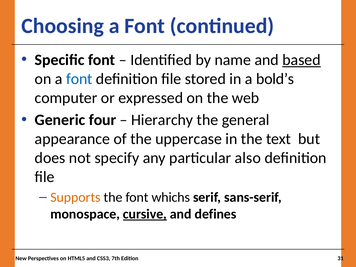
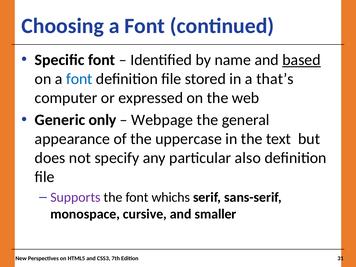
bold’s: bold’s -> that’s (275, 79)
four: four -> only (103, 120)
Hierarchy: Hierarchy -> Webpage (162, 120)
Supports colour: orange -> purple (75, 197)
cursive underline: present -> none (145, 214)
defines: defines -> smaller (216, 214)
